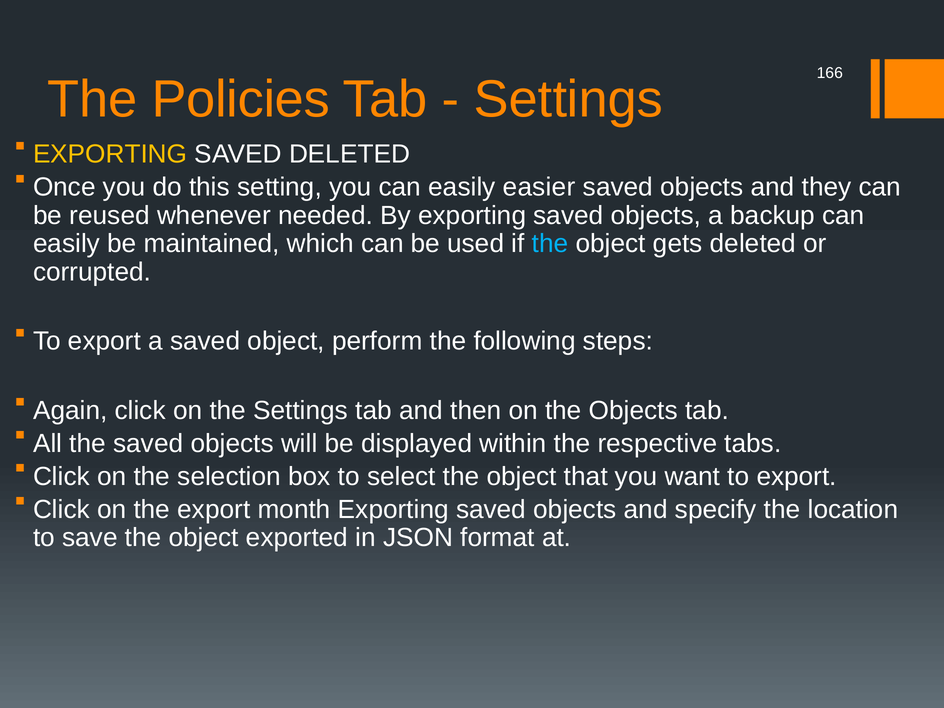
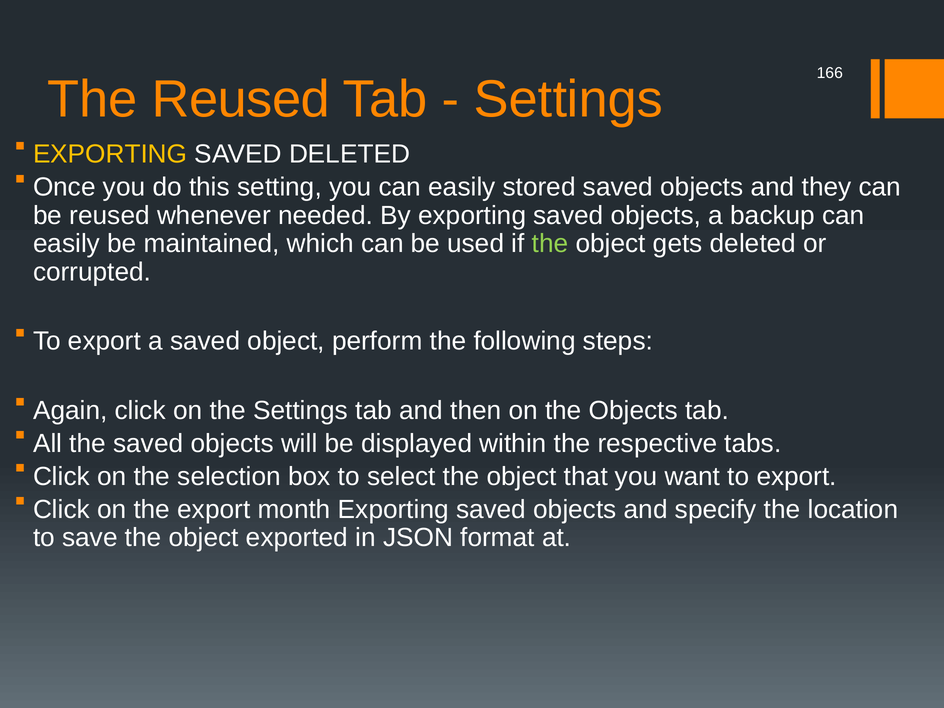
The Policies: Policies -> Reused (241, 99)
easier: easier -> stored (539, 187)
the colour: light blue -> light green (550, 244)
